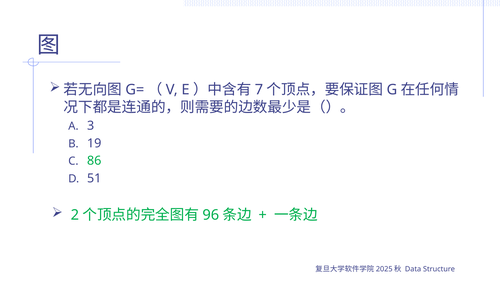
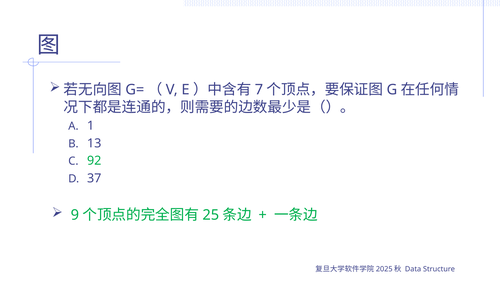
3: 3 -> 1 (91, 126)
19: 19 -> 13 (94, 143)
86: 86 -> 92 (94, 161)
51: 51 -> 37 (94, 178)
2: 2 -> 9 (75, 215)
96: 96 -> 25 (211, 215)
